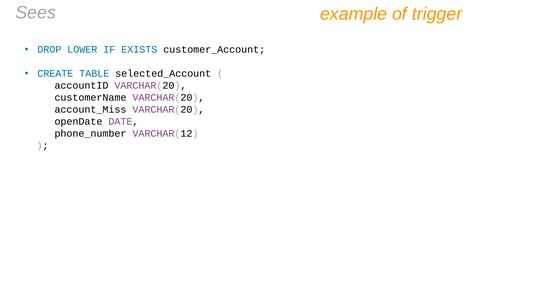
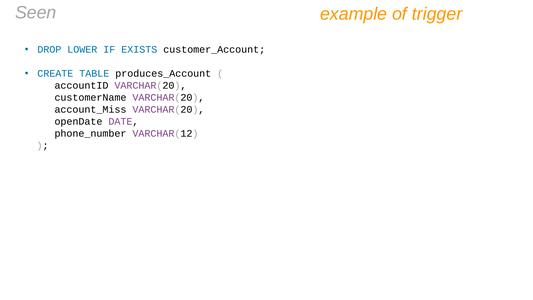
Sees: Sees -> Seen (36, 13)
selected_Account: selected_Account -> produces_Account (163, 74)
